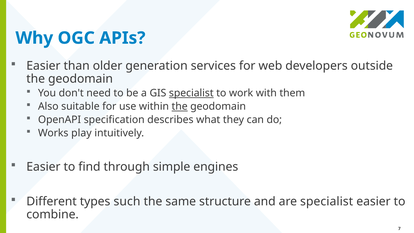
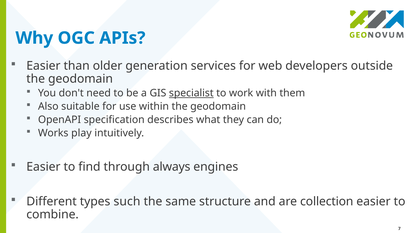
the underline: present -> none (180, 106)
simple: simple -> always (172, 167)
are specialist: specialist -> collection (327, 202)
